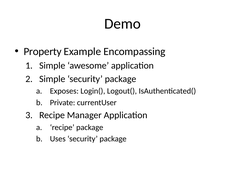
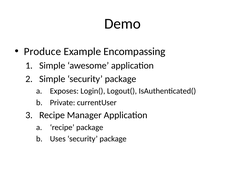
Property: Property -> Produce (43, 51)
